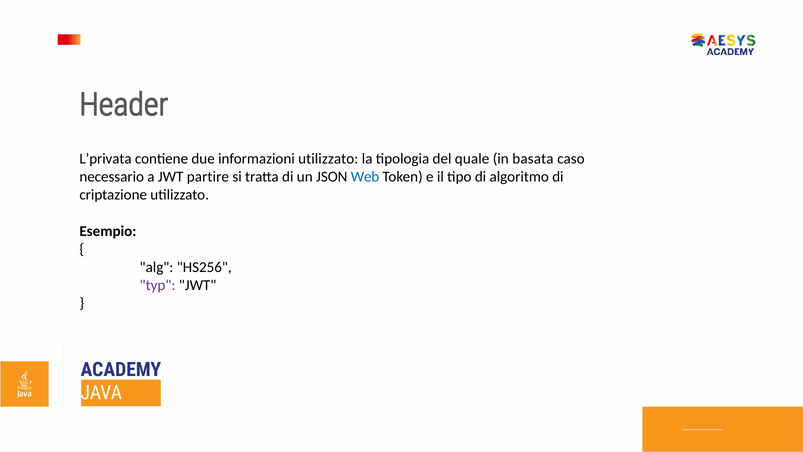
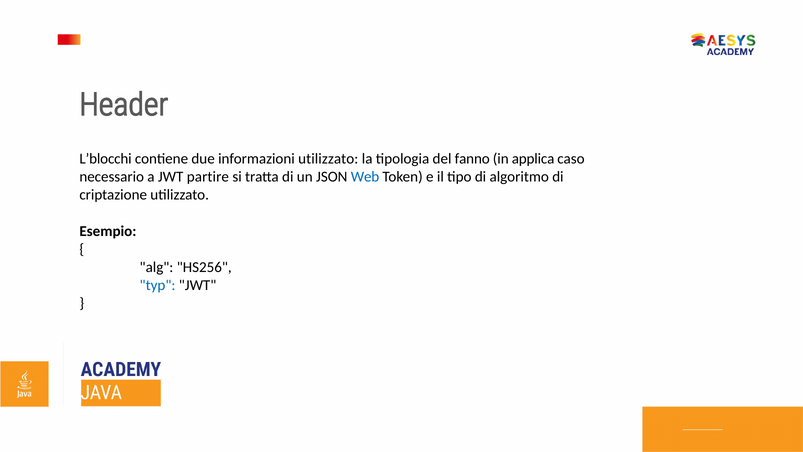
L’privata: L’privata -> L’blocchi (106, 159)
quale: quale -> fanno (472, 159)
basata: basata -> applica (533, 159)
typ colour: purple -> blue (158, 285)
